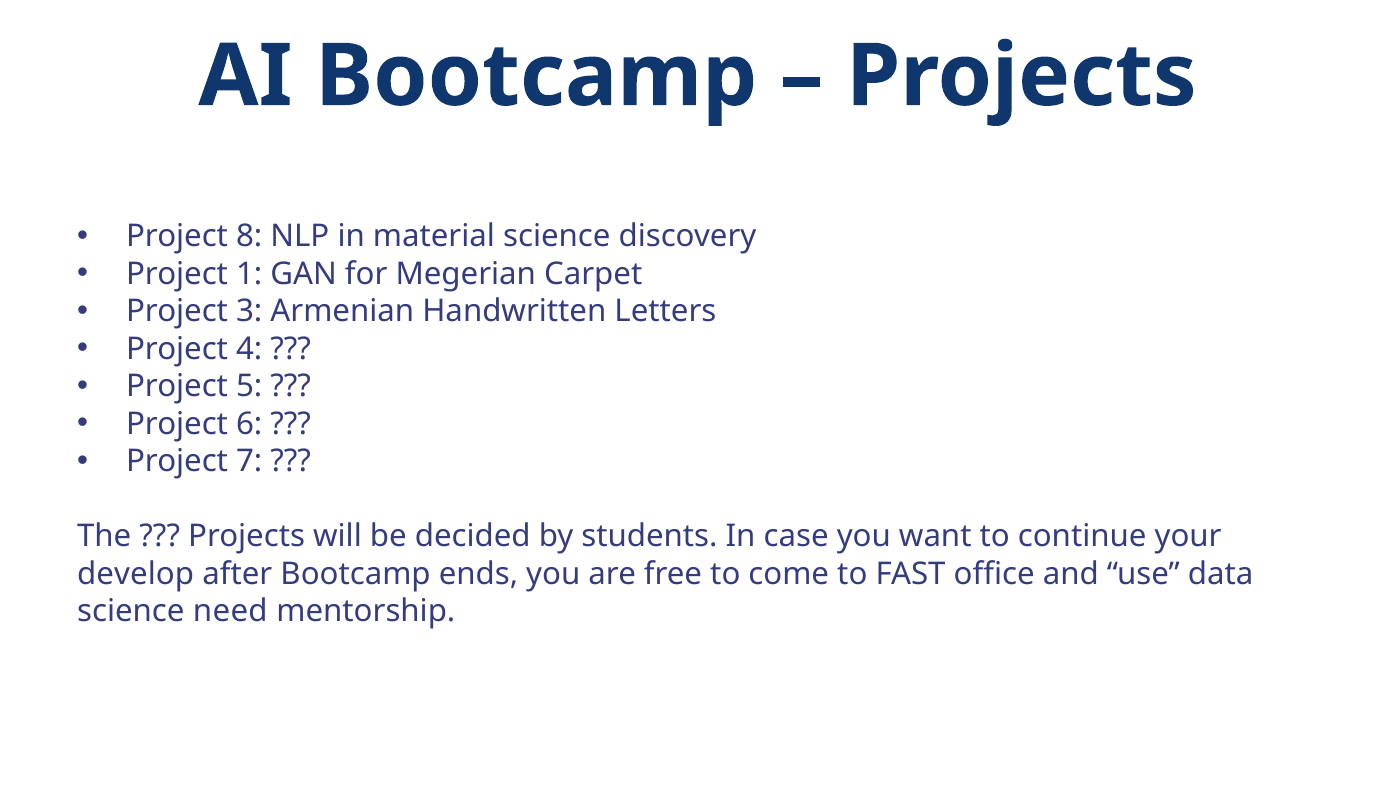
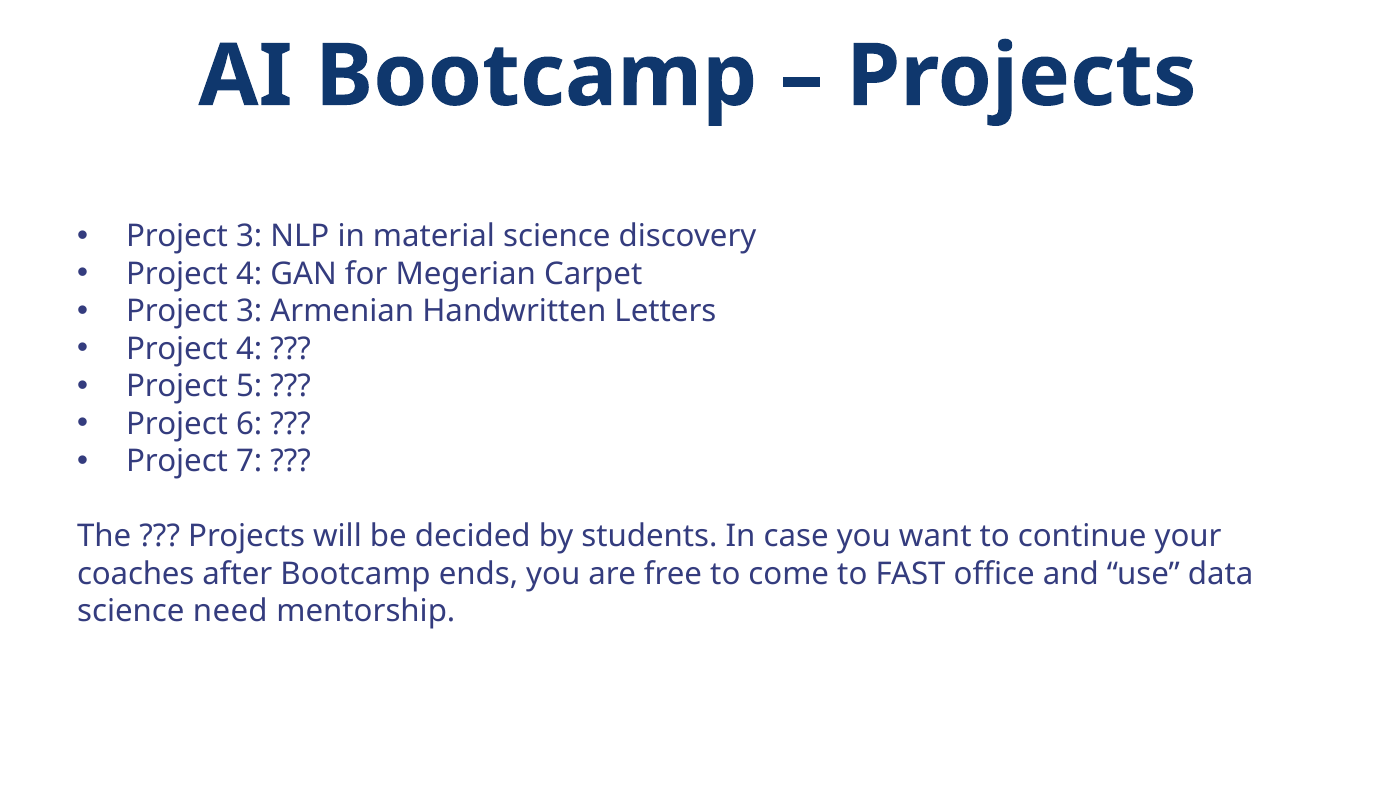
8: 8 -> 3 (249, 236)
1: 1 -> 4 (249, 274)
develop: develop -> coaches (136, 574)
